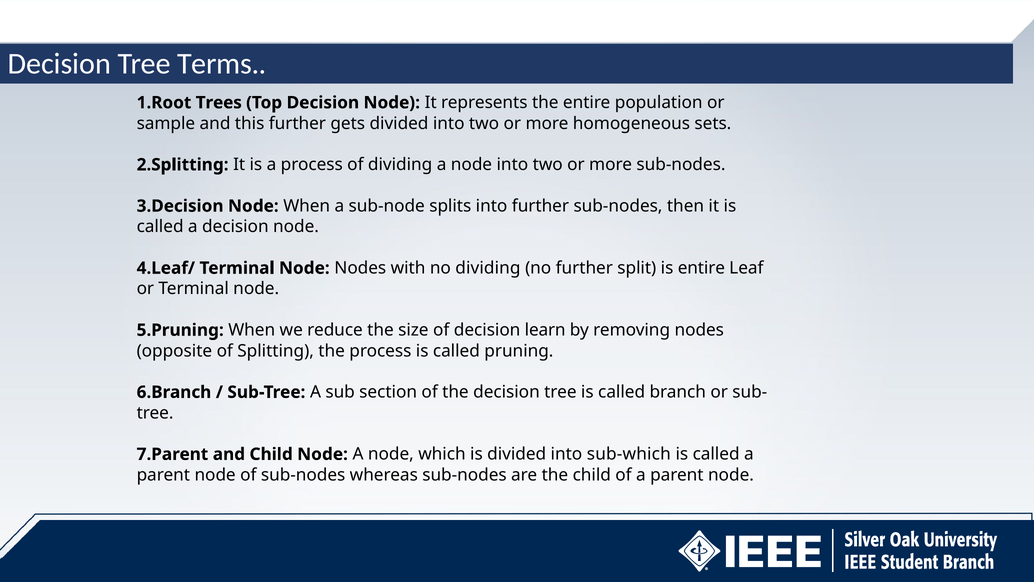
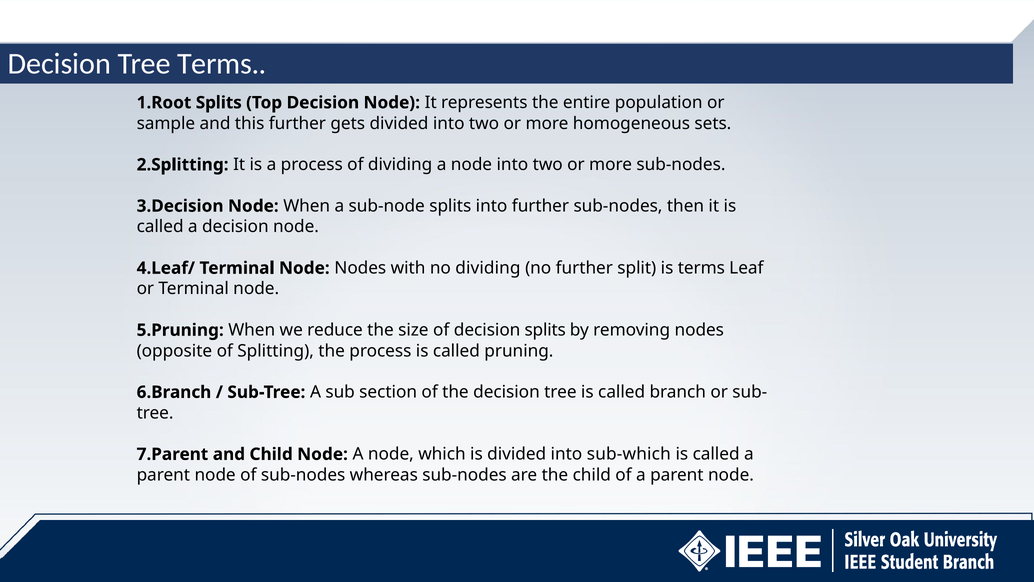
Trees: Trees -> Splits (219, 103)
is entire: entire -> terms (701, 268)
decision learn: learn -> splits (545, 330)
